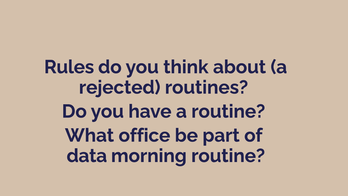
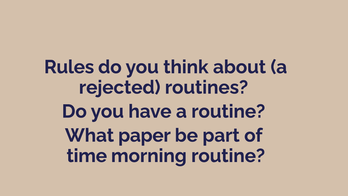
office: office -> paper (144, 135)
data: data -> time (87, 156)
